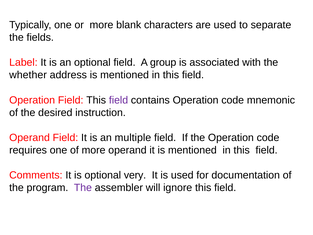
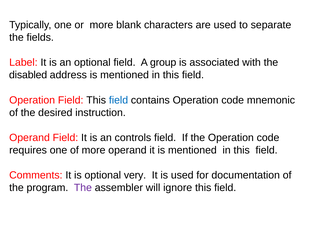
whether: whether -> disabled (28, 75)
field colour: purple -> blue (118, 100)
multiple: multiple -> controls (133, 138)
